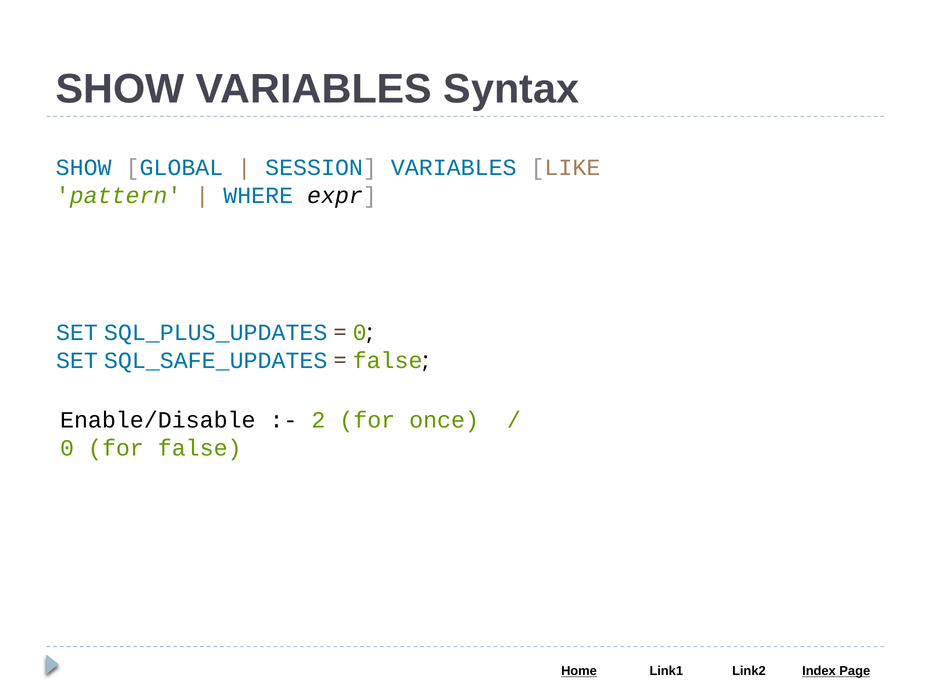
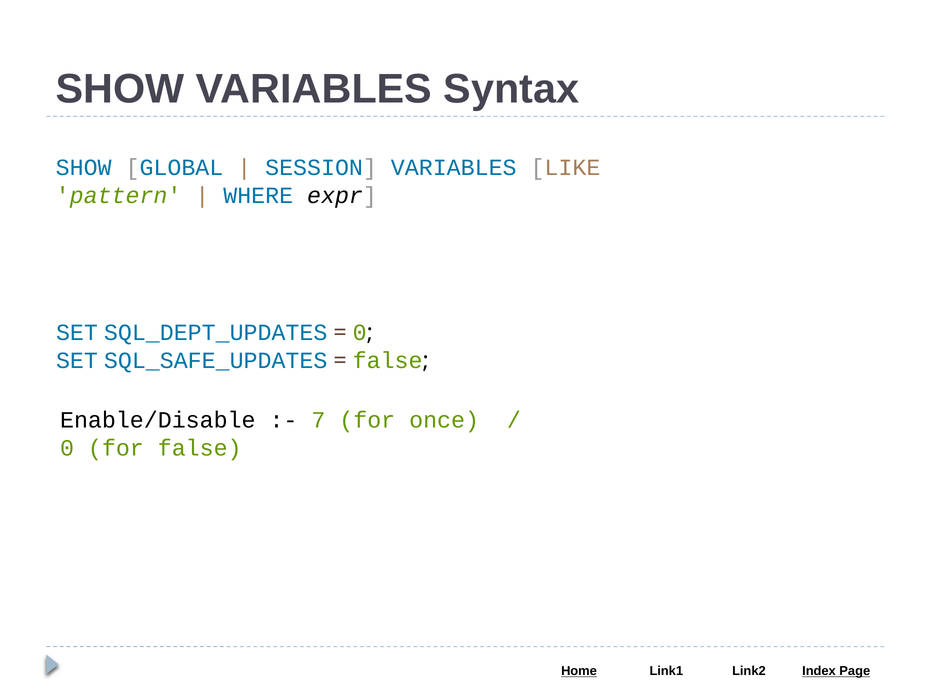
SQL_PLUS_UPDATES: SQL_PLUS_UPDATES -> SQL_DEPT_UPDATES (216, 333)
2: 2 -> 7 (318, 420)
